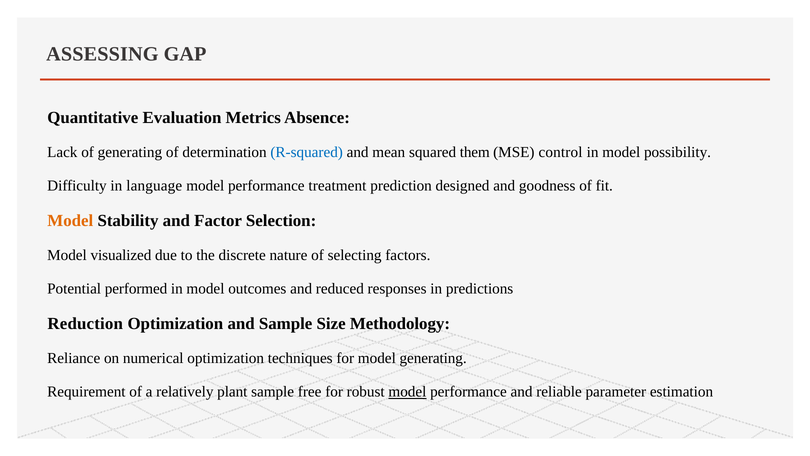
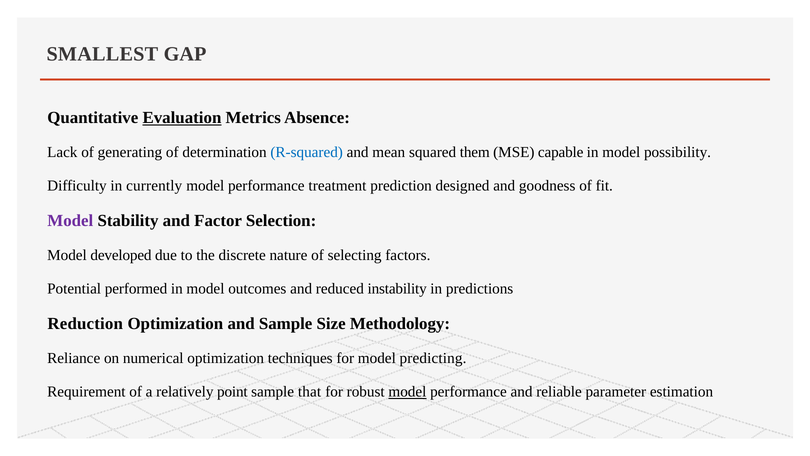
ASSESSING: ASSESSING -> SMALLEST (102, 54)
Evaluation underline: none -> present (182, 118)
control: control -> capable (561, 152)
language: language -> currently (154, 186)
Model colour: orange -> purple (70, 220)
visualized: visualized -> developed (121, 255)
responses: responses -> instability (397, 289)
model generating: generating -> predicting (433, 358)
plant: plant -> point (232, 391)
free: free -> that (310, 391)
